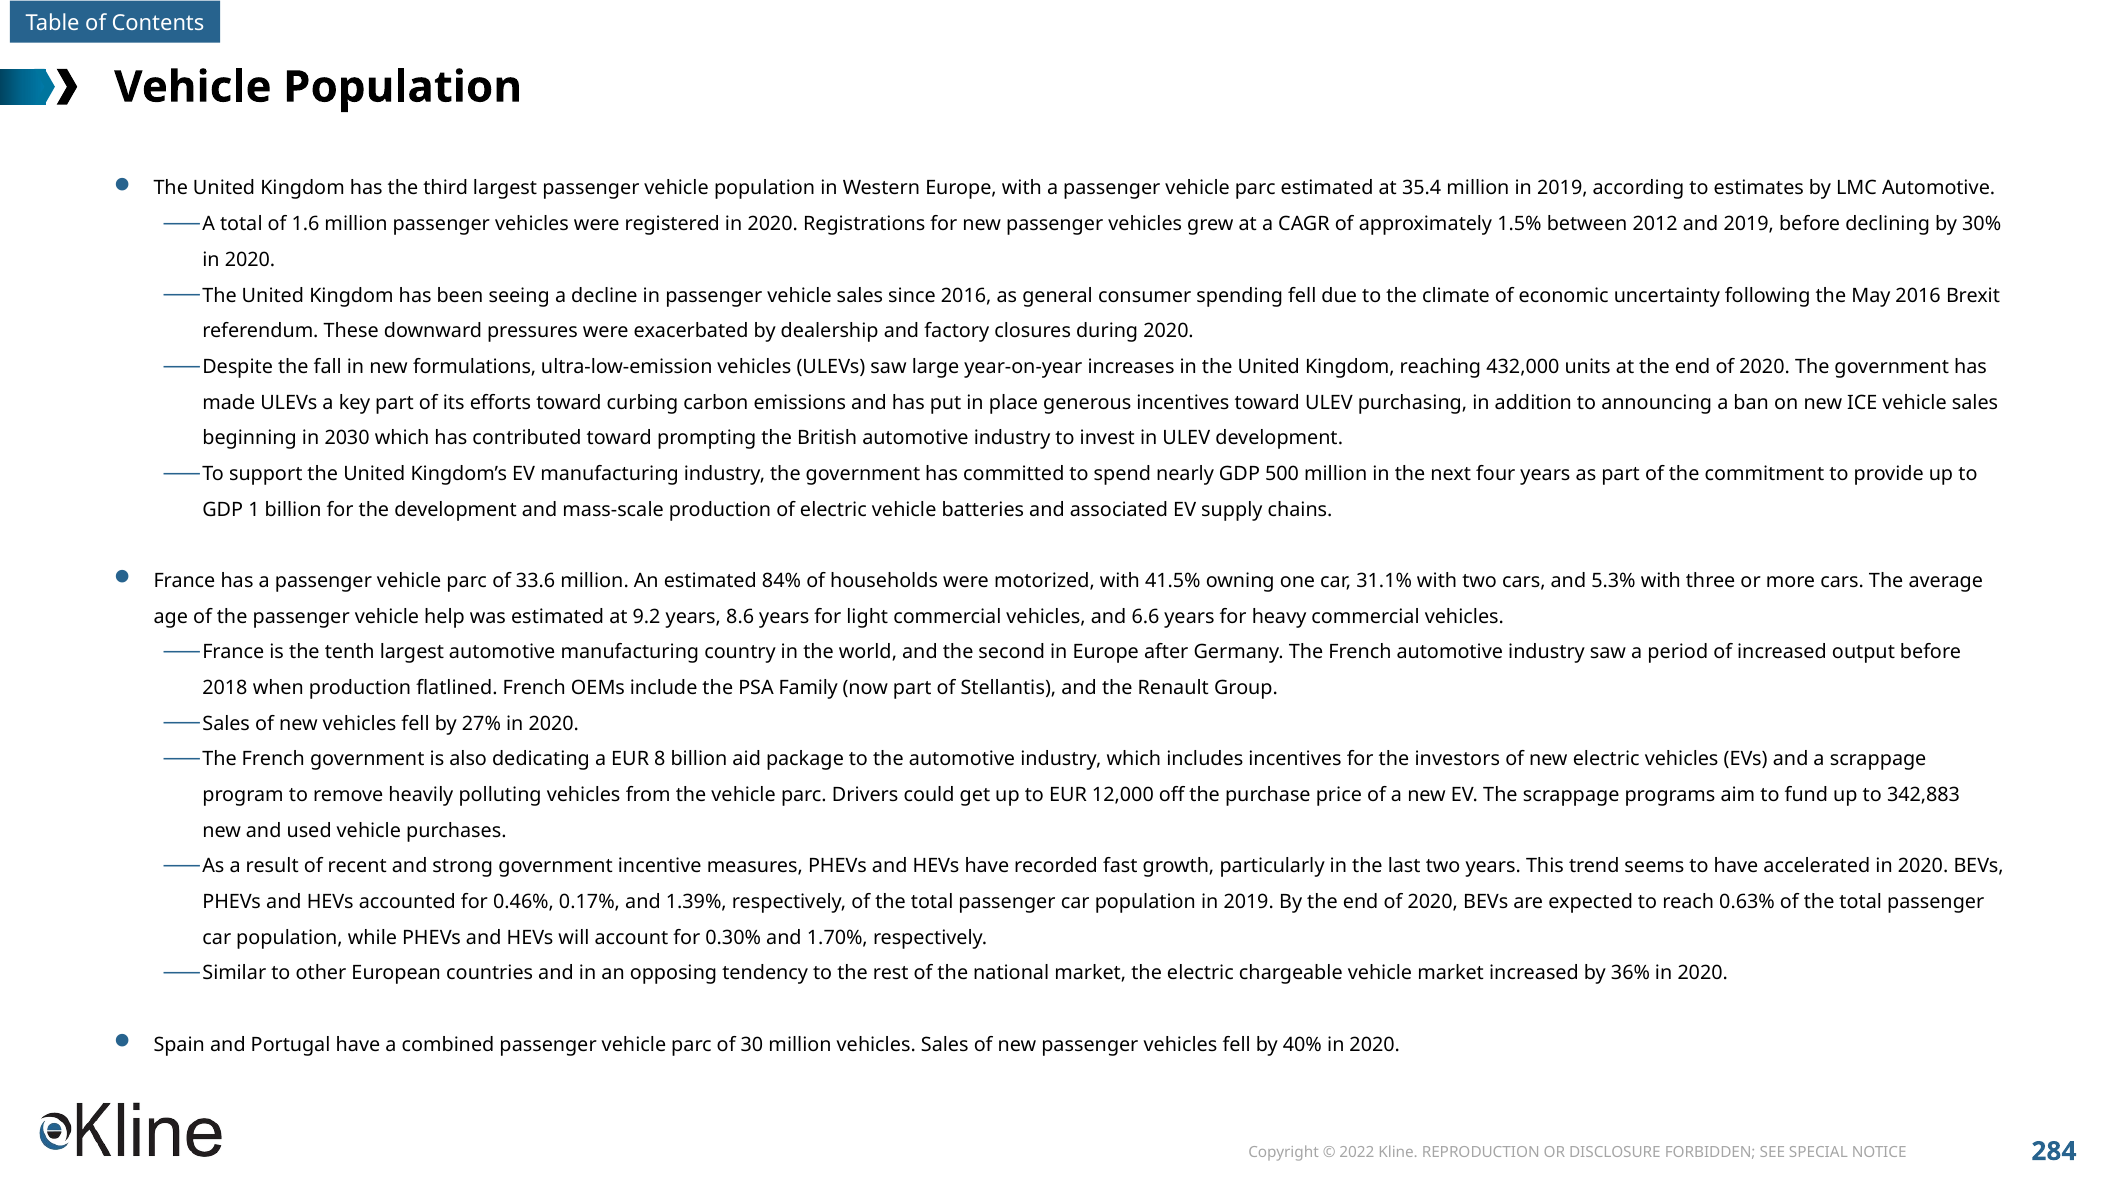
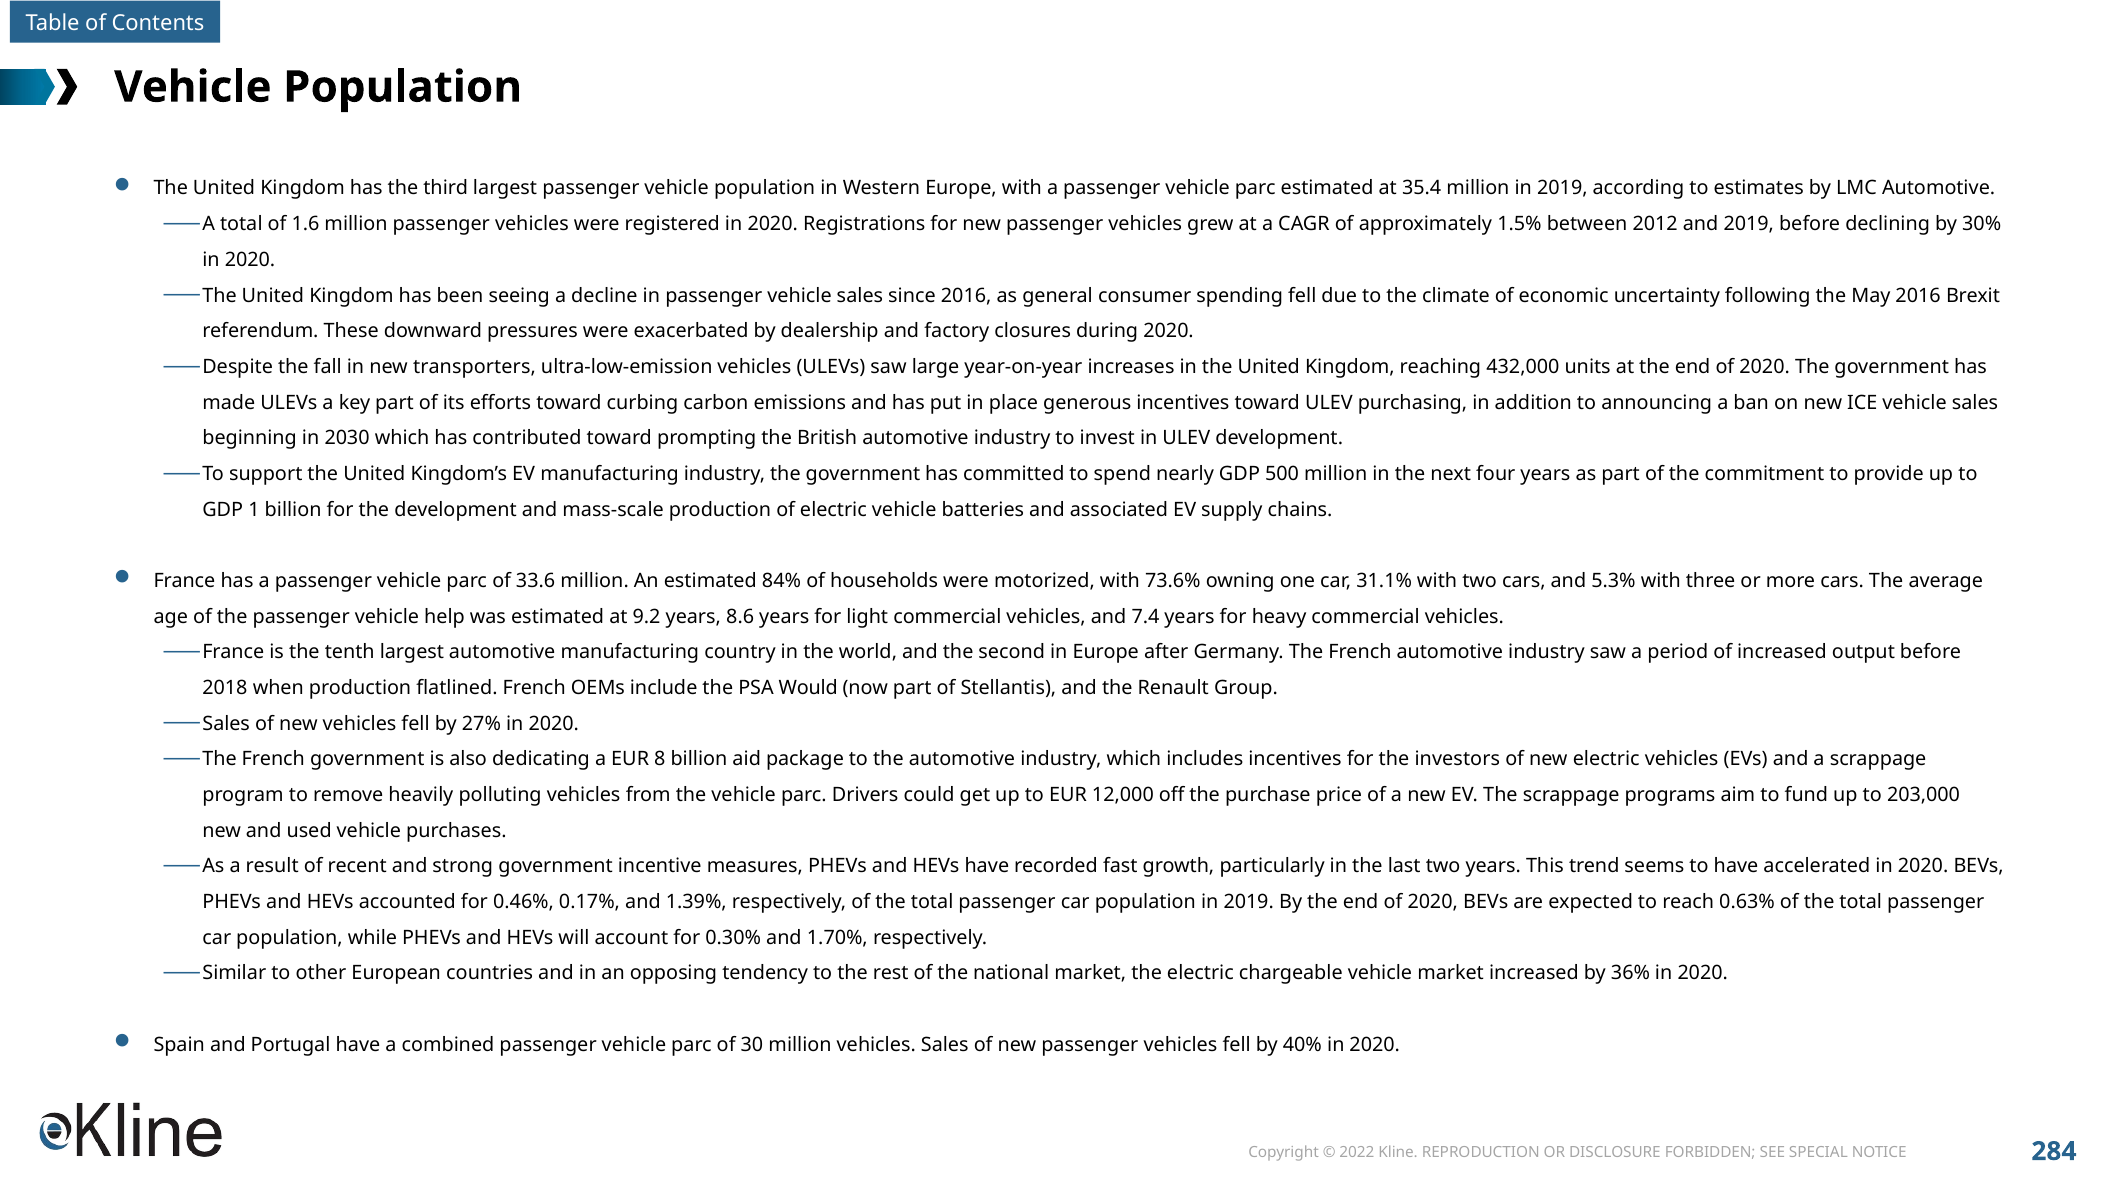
formulations: formulations -> transporters (474, 367)
41.5%: 41.5% -> 73.6% (1173, 581)
6.6: 6.6 -> 7.4 (1145, 616)
Family: Family -> Would (808, 688)
342,883: 342,883 -> 203,000 (1924, 795)
